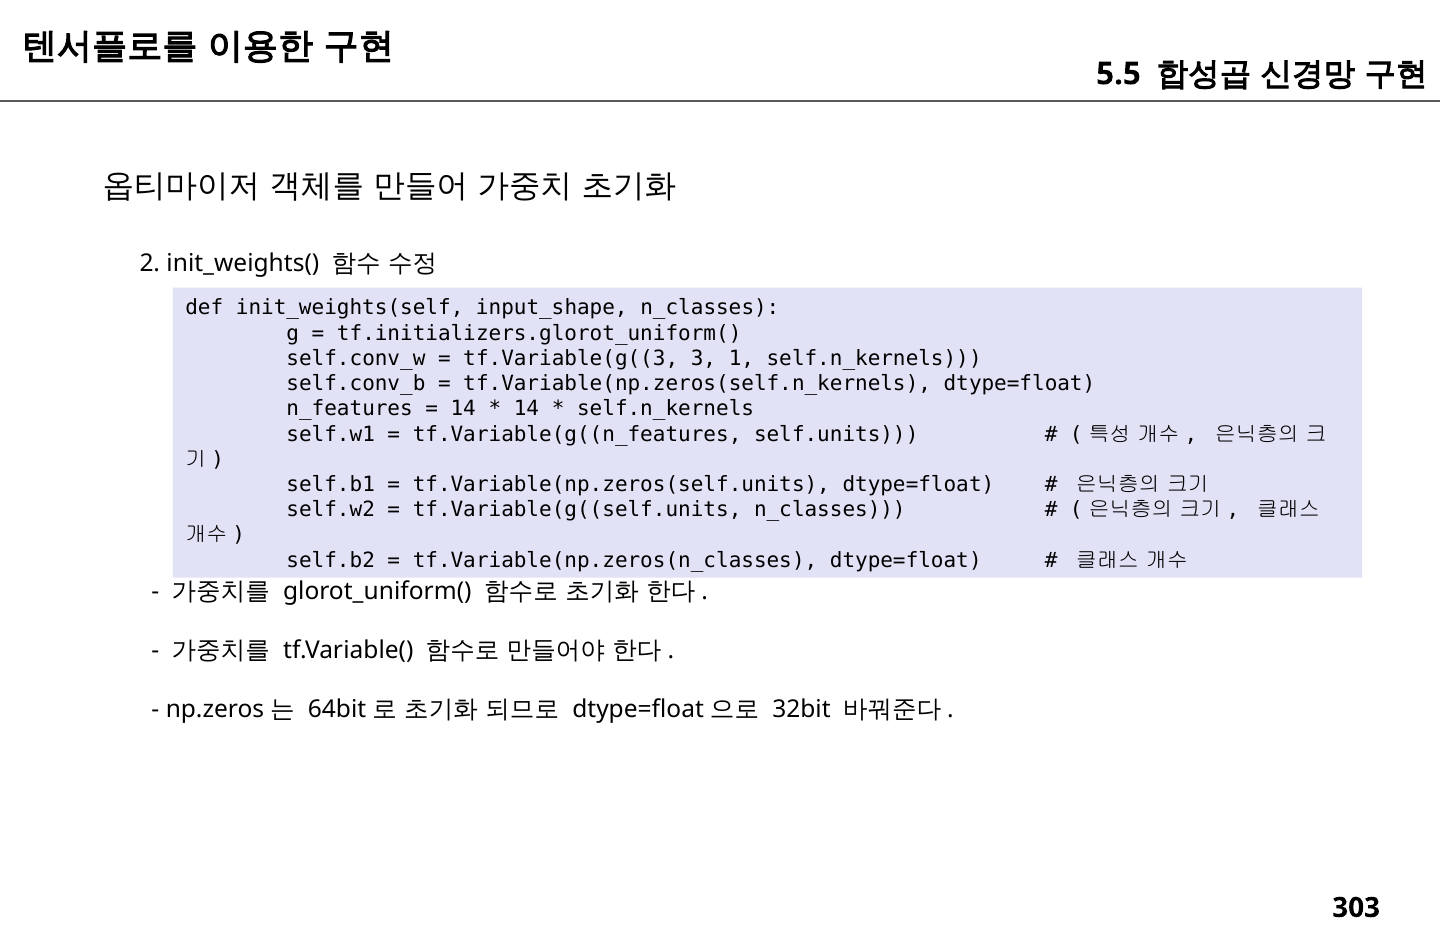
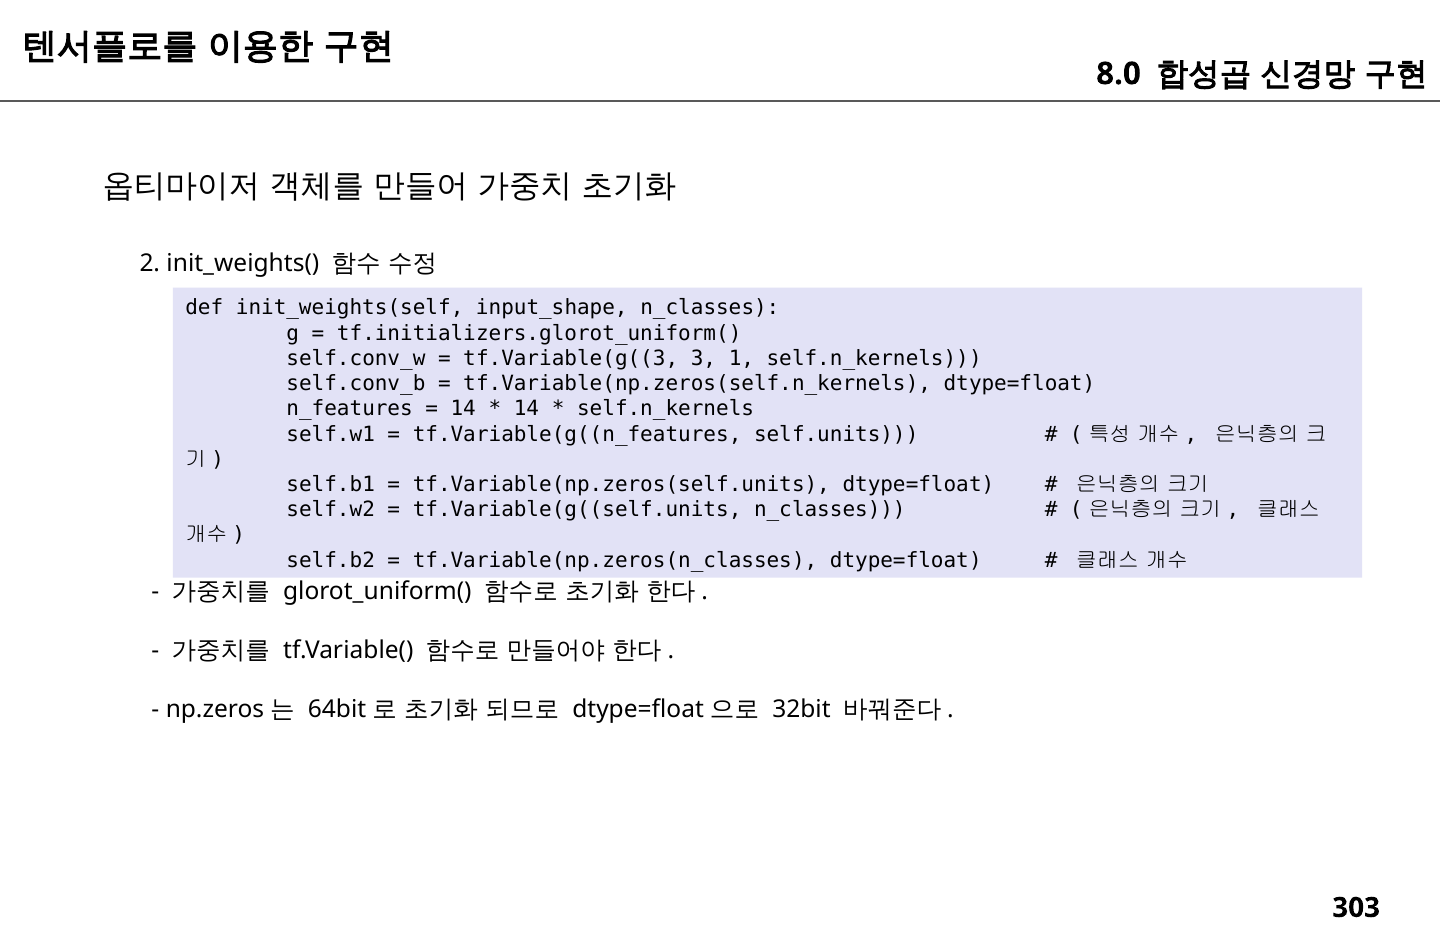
5.5: 5.5 -> 8.0 (1119, 74)
